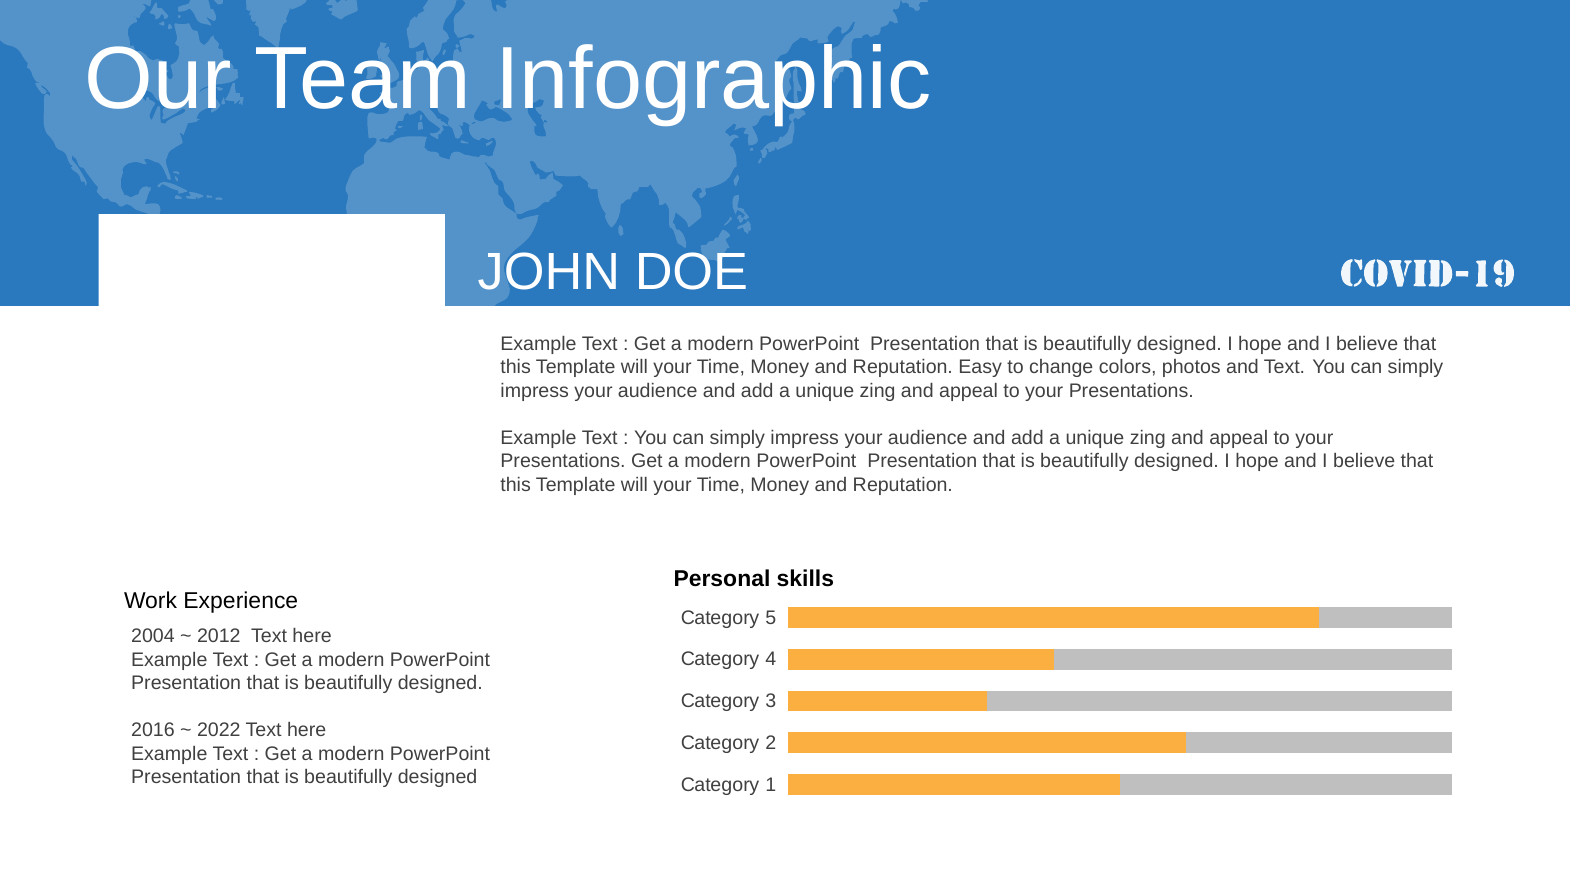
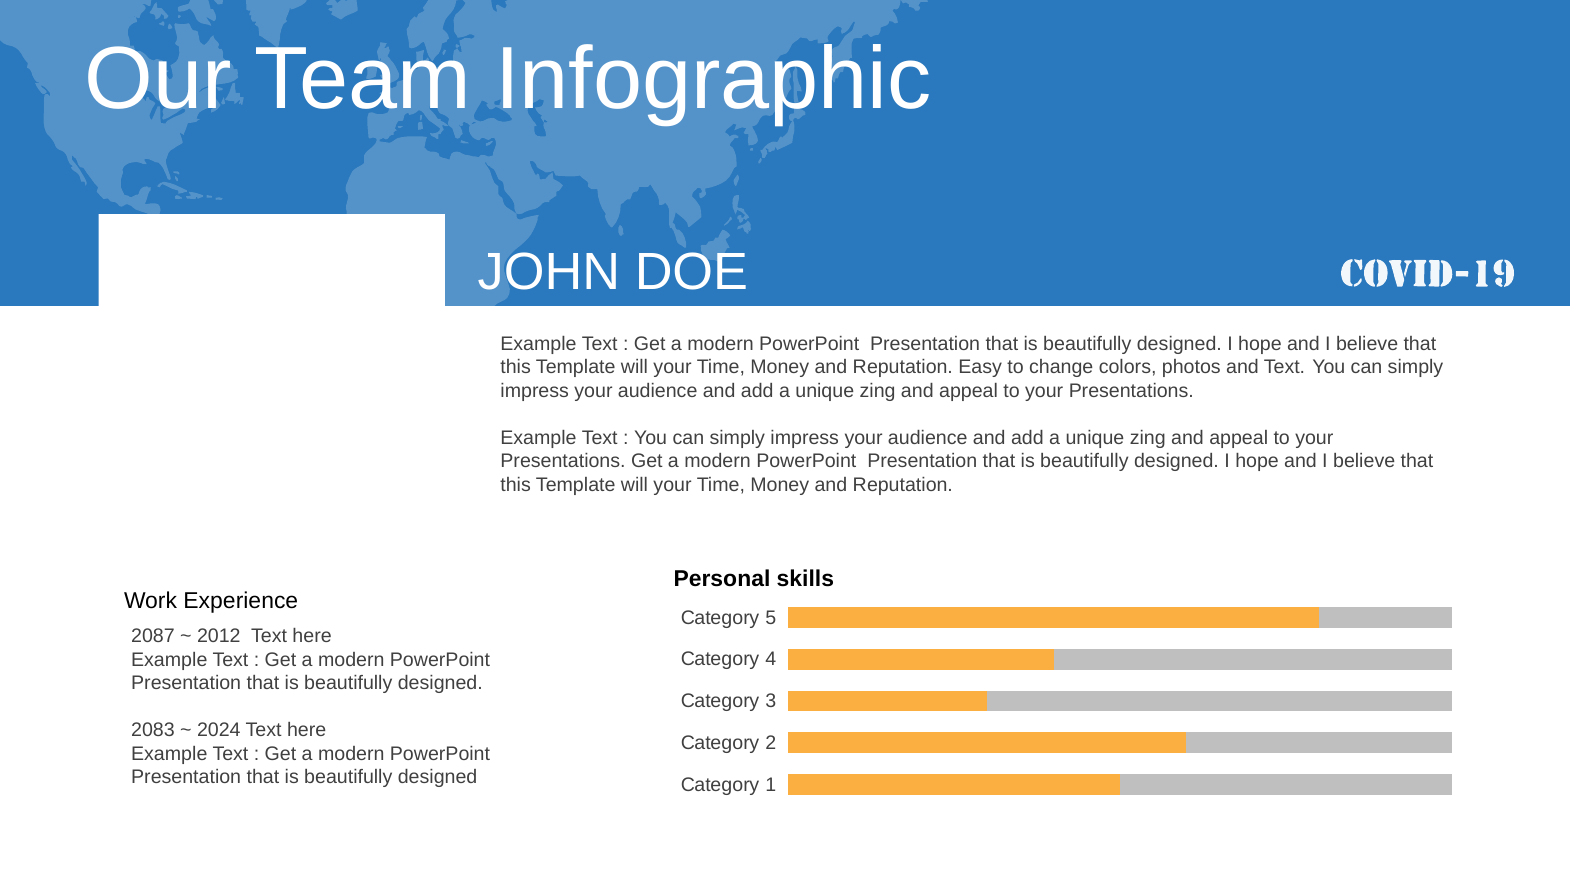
2004: 2004 -> 2087 (153, 636)
2016: 2016 -> 2083 (153, 730)
2022: 2022 -> 2024 (219, 730)
